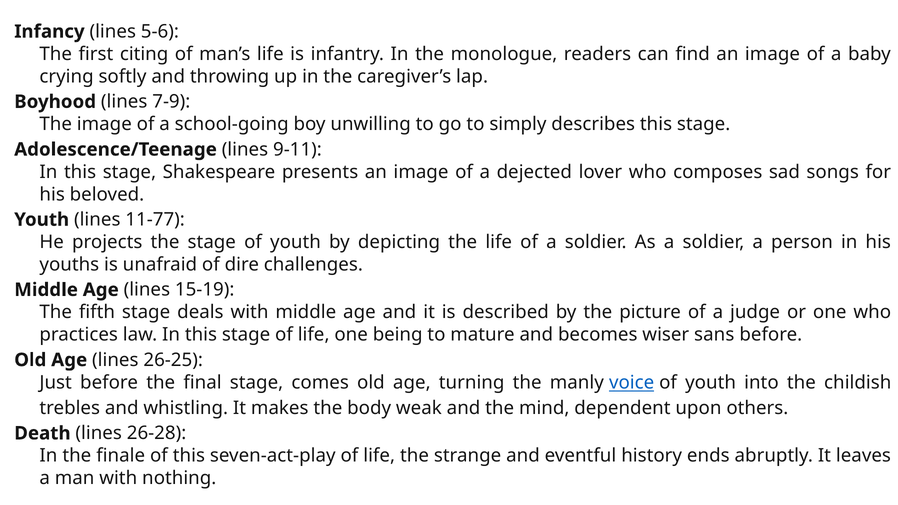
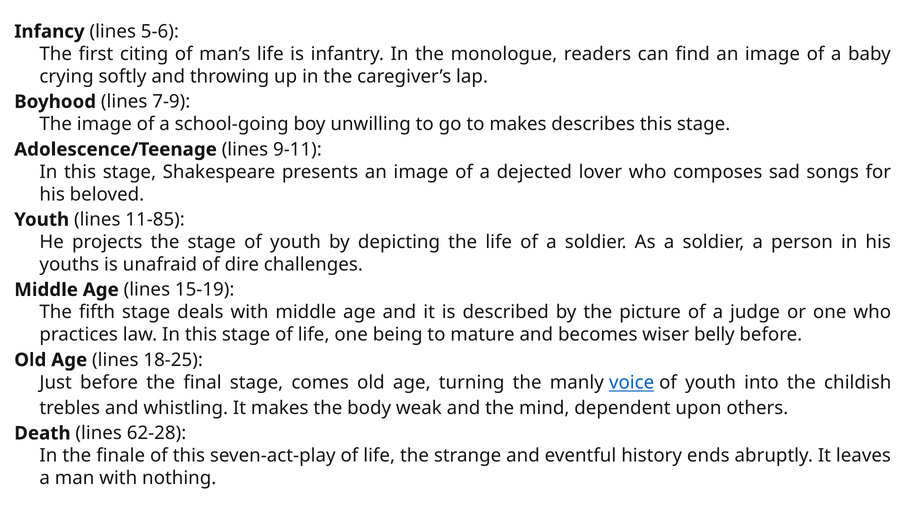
to simply: simply -> makes (518, 124)
11-77: 11-77 -> 11-85 (155, 220)
sans: sans -> belly (714, 335)
26-25: 26-25 -> 18-25 (173, 360)
26-28: 26-28 -> 62-28 (157, 433)
